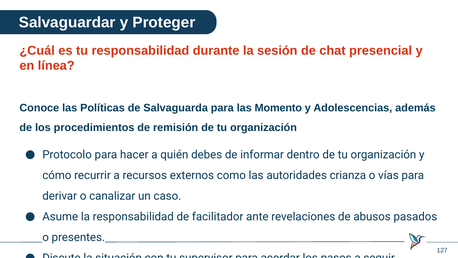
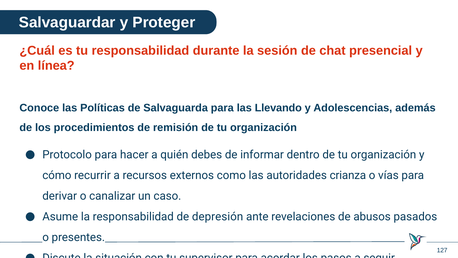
Momento: Momento -> Llevando (278, 108)
facilitador: facilitador -> depresión (218, 216)
